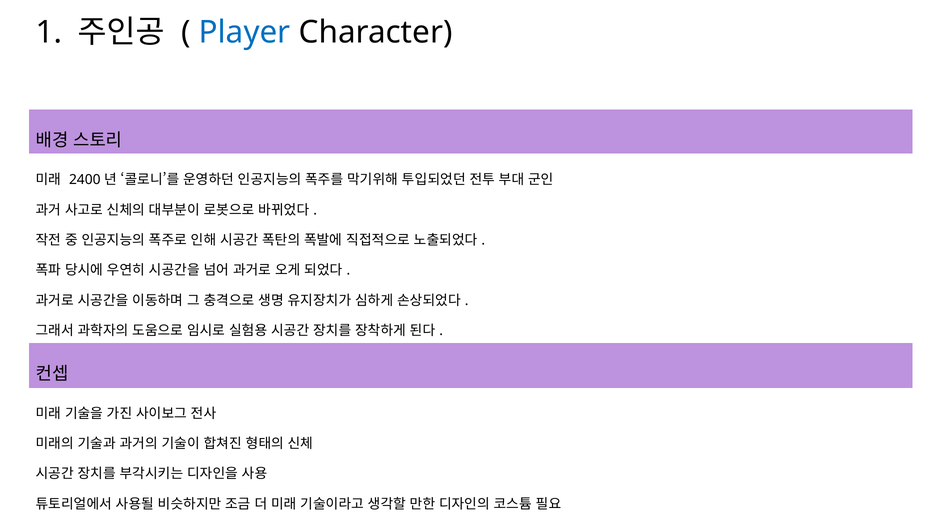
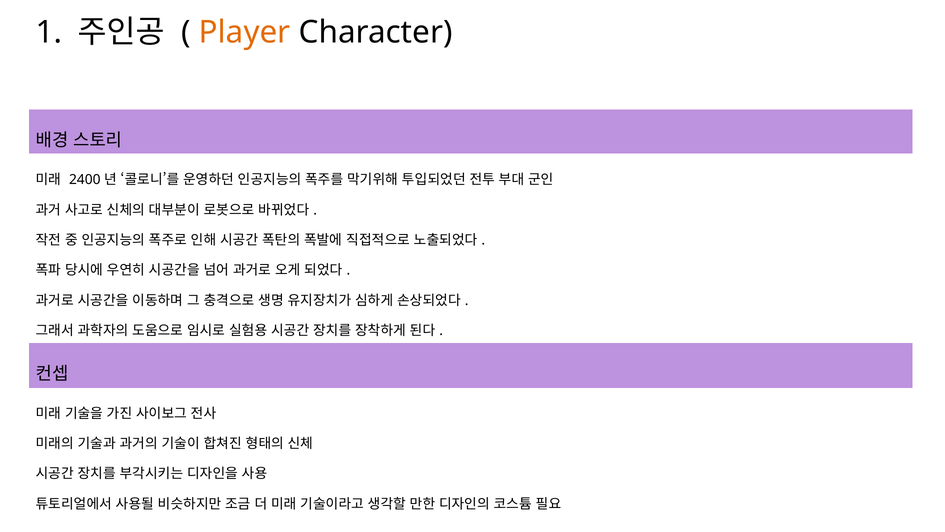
Player colour: blue -> orange (245, 32)
